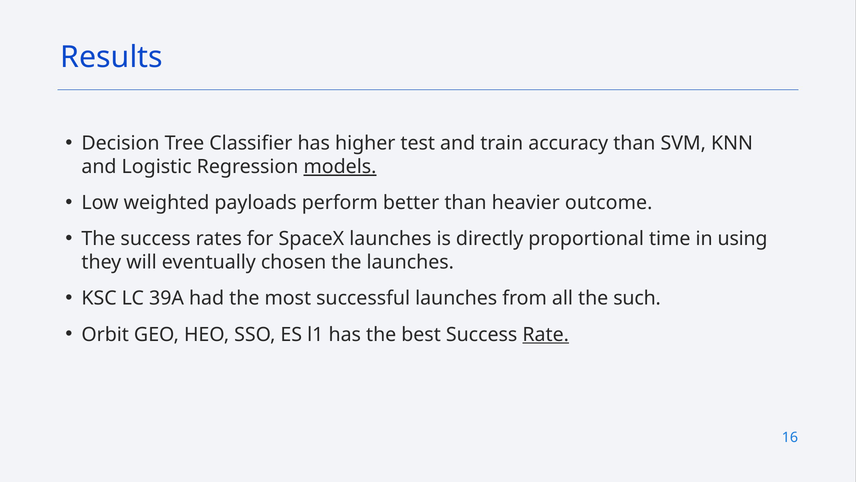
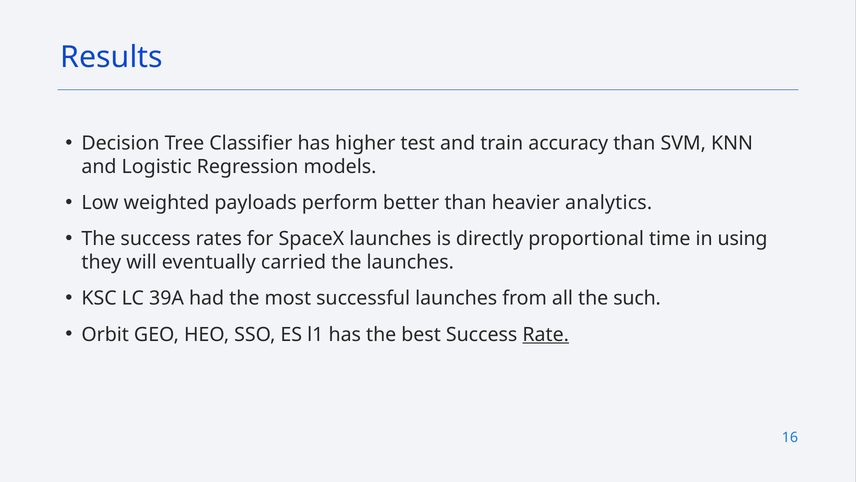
models underline: present -> none (340, 167)
outcome: outcome -> analytics (609, 203)
chosen: chosen -> carried (294, 262)
